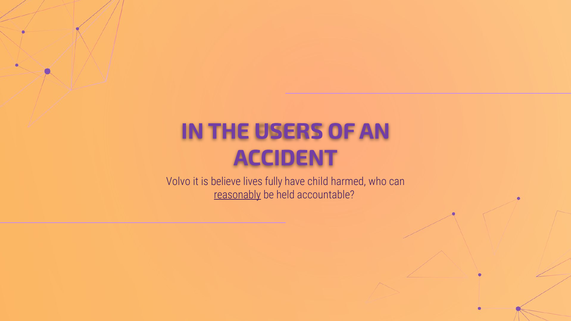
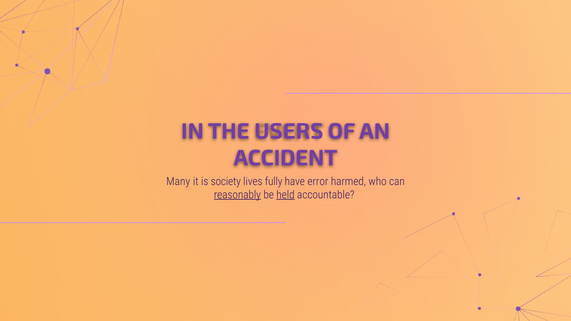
Volvo: Volvo -> Many (178, 181)
believe: believe -> society (226, 181)
child: child -> error (318, 181)
held underline: none -> present (285, 195)
